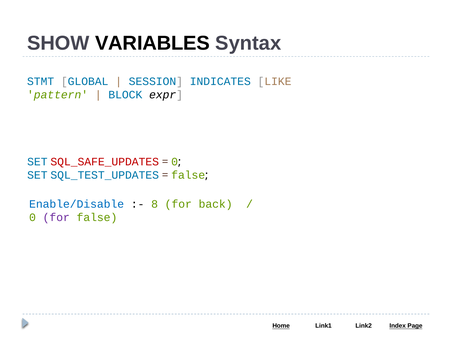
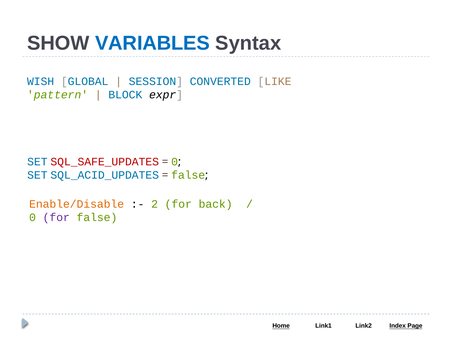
VARIABLES colour: black -> blue (152, 43)
STMT: STMT -> WISH (41, 81)
INDICATES: INDICATES -> CONVERTED (220, 81)
SQL_TEST_UPDATES: SQL_TEST_UPDATES -> SQL_ACID_UPDATES (105, 175)
Enable/Disable colour: blue -> orange (77, 204)
8: 8 -> 2 (155, 204)
